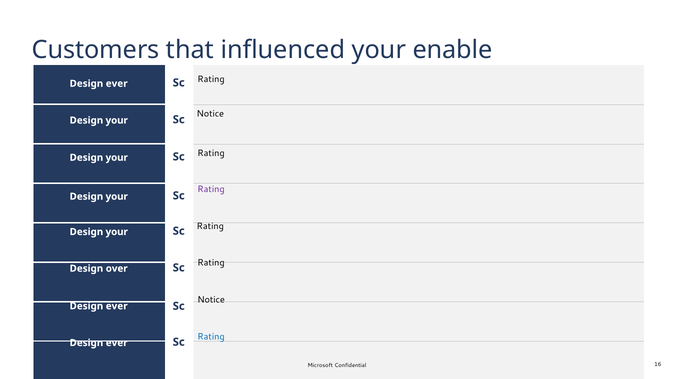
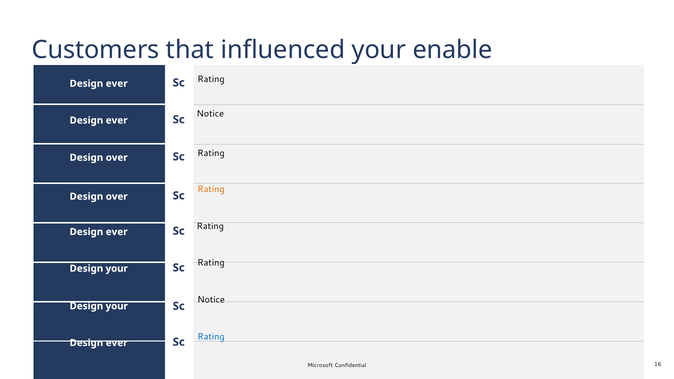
your: your -> ever (117, 120)
your: your -> over (117, 158)
Rating colour: purple -> orange (211, 189)
your: your -> over (117, 197)
your: your -> ever (117, 232)
over: over -> your (117, 269)
ever: ever -> your (117, 306)
